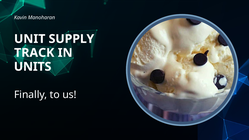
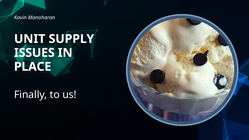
TRACK: TRACK -> ISSUES (34, 53)
UNITS: UNITS -> PLACE (33, 67)
